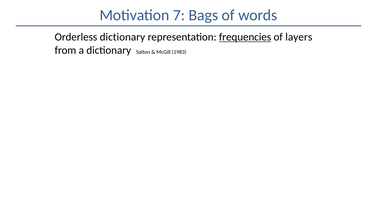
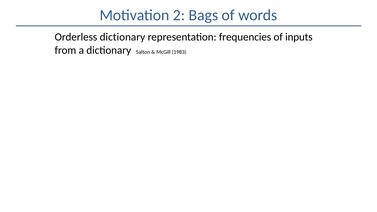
7: 7 -> 2 (179, 15)
frequencies underline: present -> none (245, 37)
layers: layers -> inputs (299, 37)
